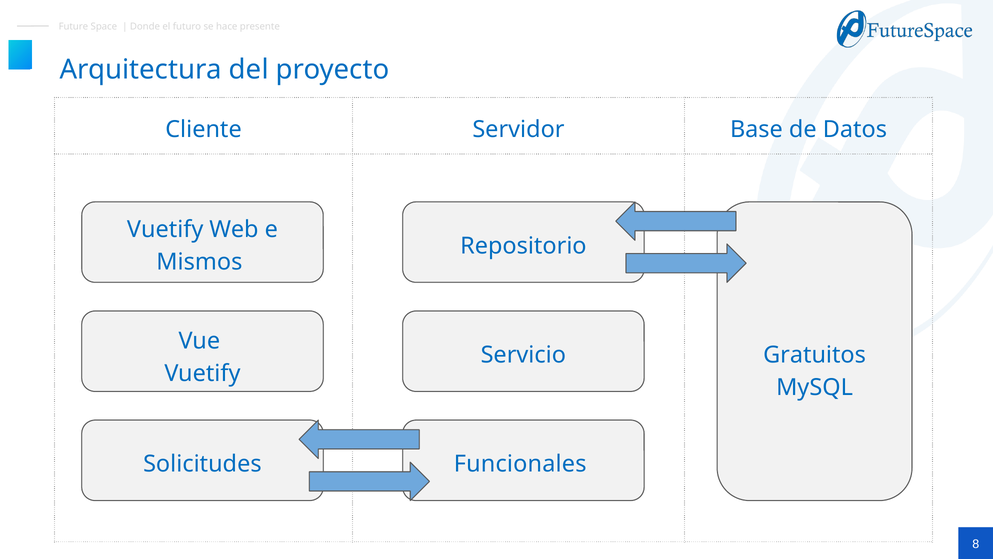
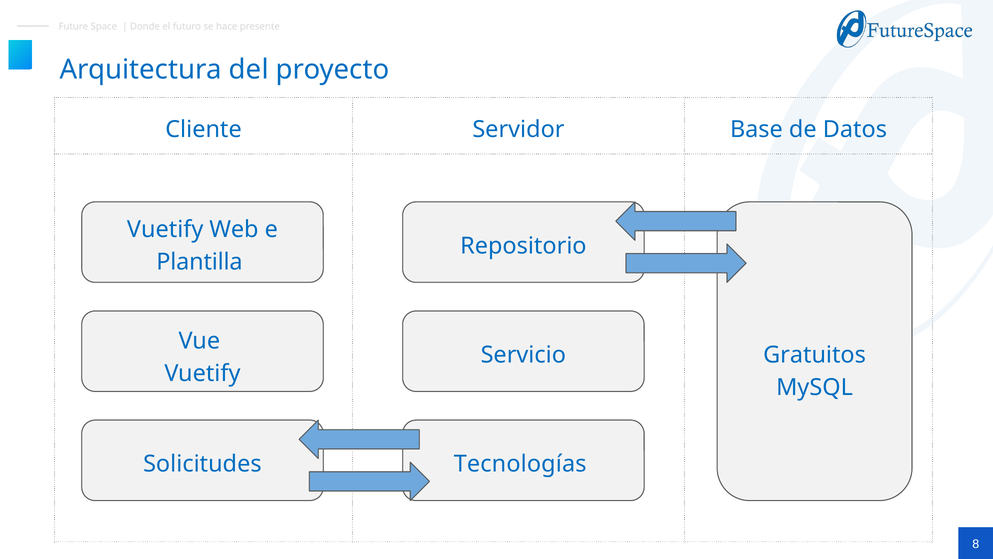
Mismos: Mismos -> Plantilla (199, 262)
Funcionales: Funcionales -> Tecnologías (520, 464)
